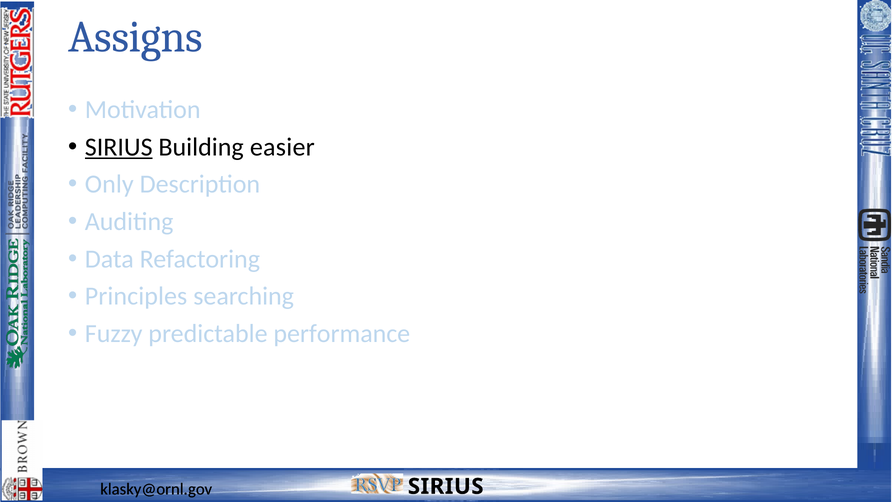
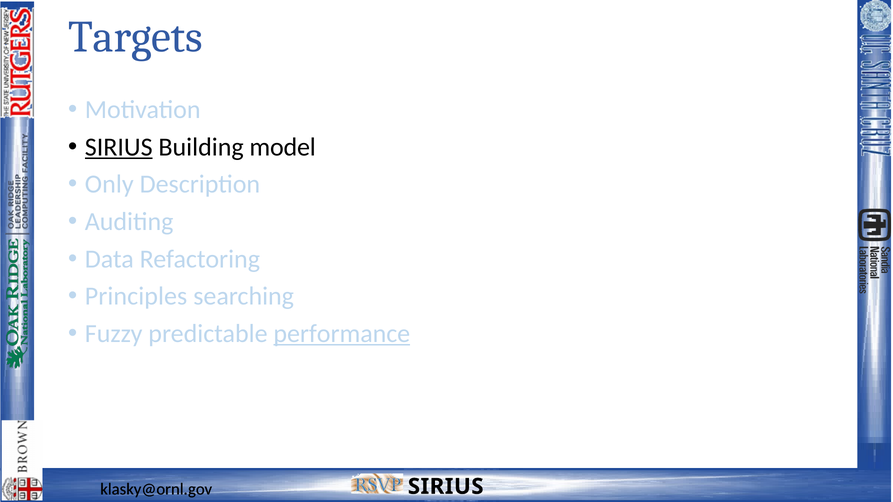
Assigns: Assigns -> Targets (135, 37)
easier: easier -> model (283, 147)
performance underline: none -> present (342, 334)
